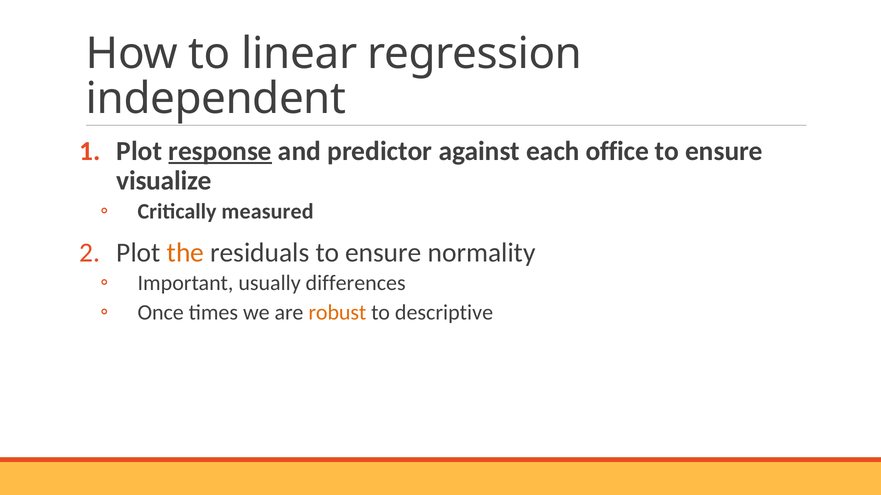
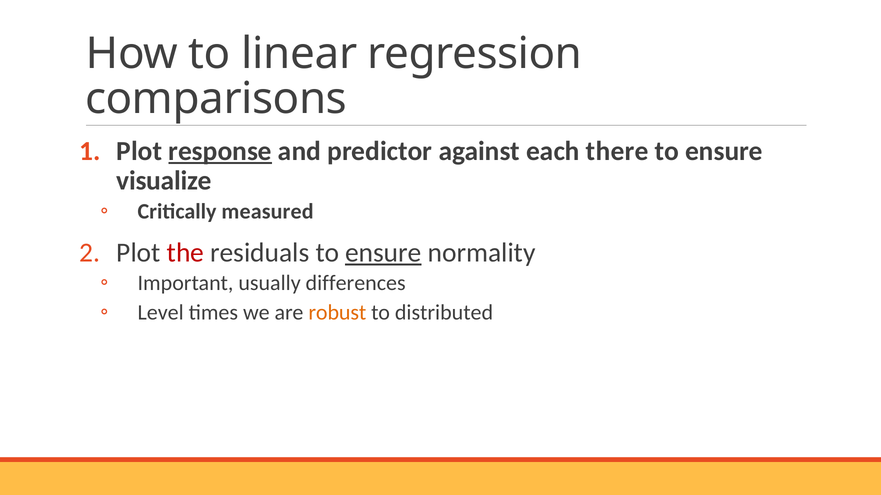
independent: independent -> comparisons (216, 99)
office: office -> there (617, 151)
the colour: orange -> red (185, 253)
ensure underline: none -> present (383, 253)
Once: Once -> Level (161, 313)
descriptive: descriptive -> distributed (444, 313)
